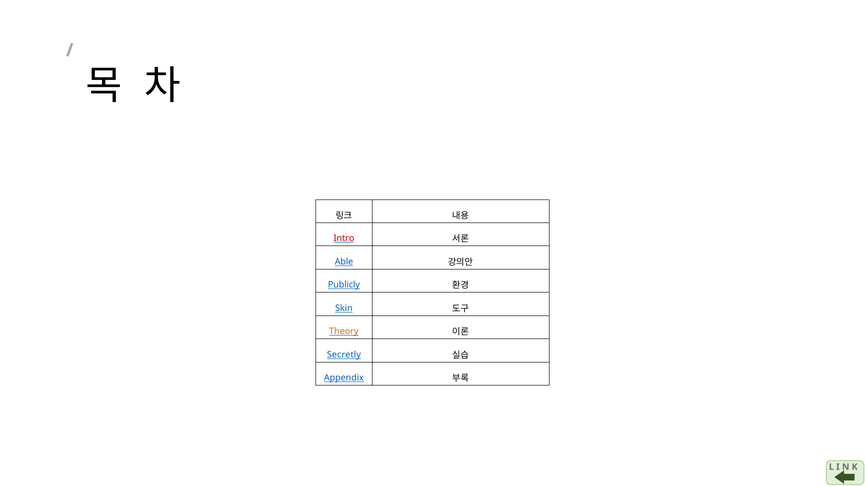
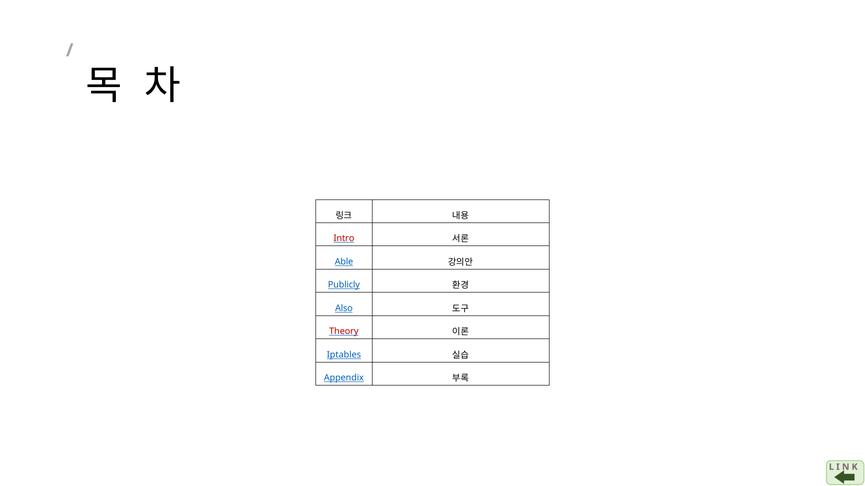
Skin: Skin -> Also (344, 308)
Theory colour: orange -> red (344, 332)
Secretly: Secretly -> Iptables (344, 355)
